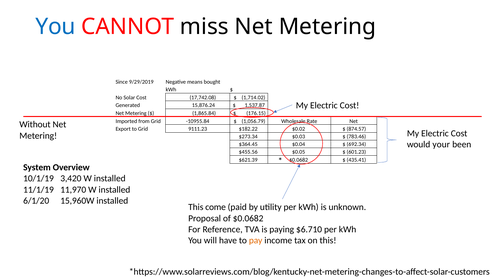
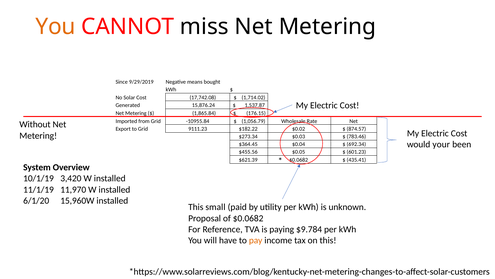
You colour: blue -> orange (56, 26)
come: come -> small (215, 207)
$6.710: $6.710 -> $9.784 (309, 229)
